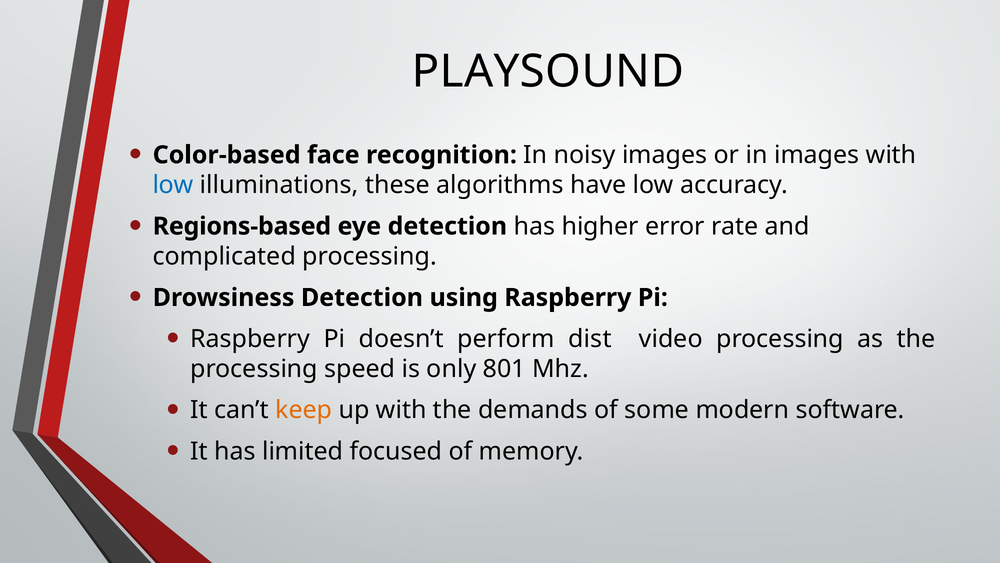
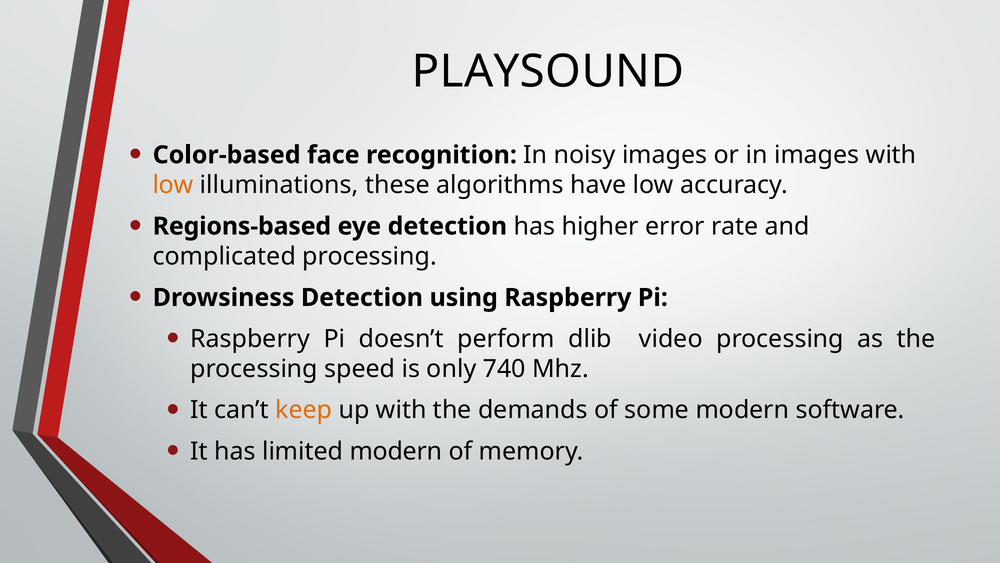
low colour: blue -> orange (173, 185)
dist: dist -> dlib (590, 339)
801: 801 -> 740 (504, 369)
limited focused: focused -> modern (396, 451)
